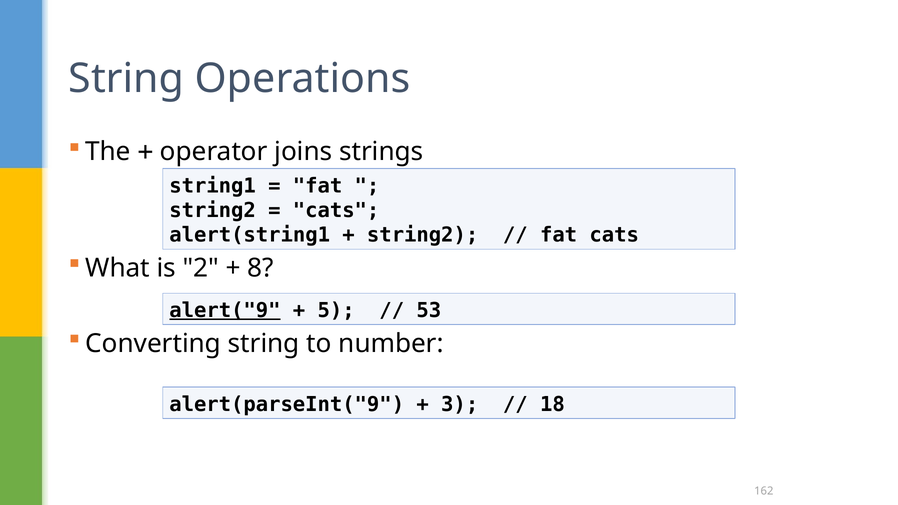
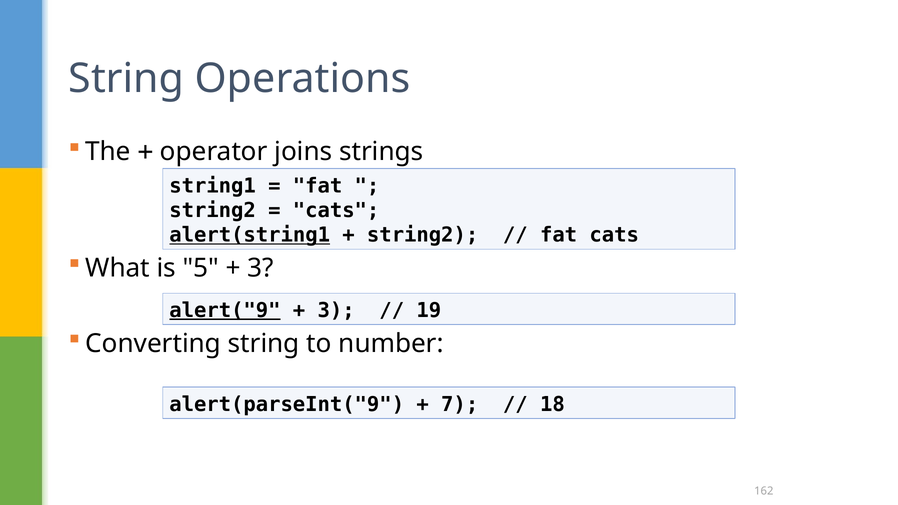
alert(string1 underline: none -> present (250, 235)
2: 2 -> 5 (201, 268)
8: 8 -> 3 (261, 268)
5: 5 -> 3 (336, 310)
53: 53 -> 19 (429, 310)
3: 3 -> 7 (460, 404)
